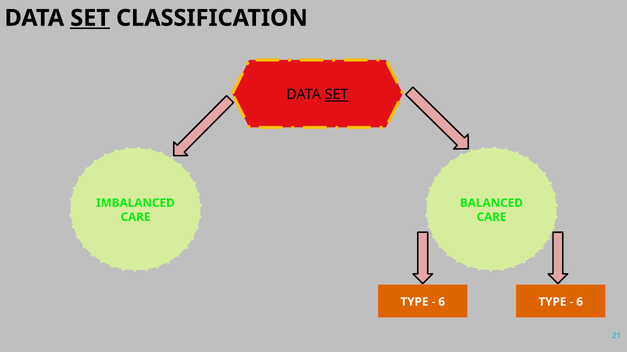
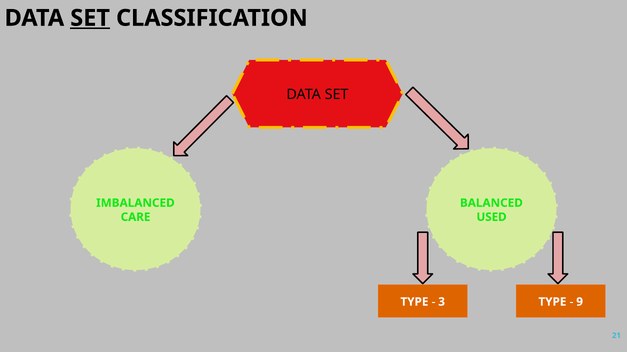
SET underline: present -> none (337, 95)
CARE: CARE -> USED (492, 217)
6: 6 -> 3 (442, 302)
6: 6 -> 9 (580, 302)
